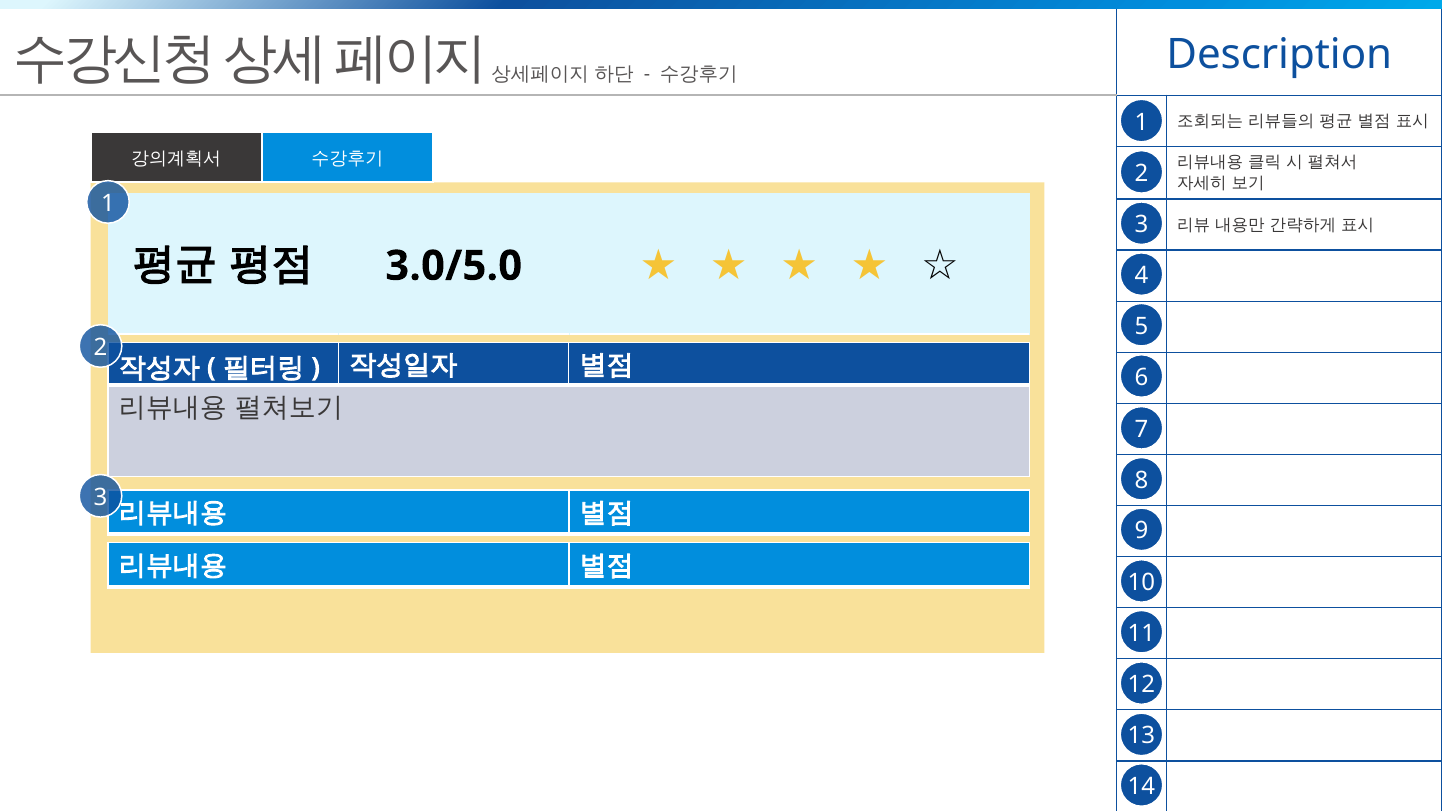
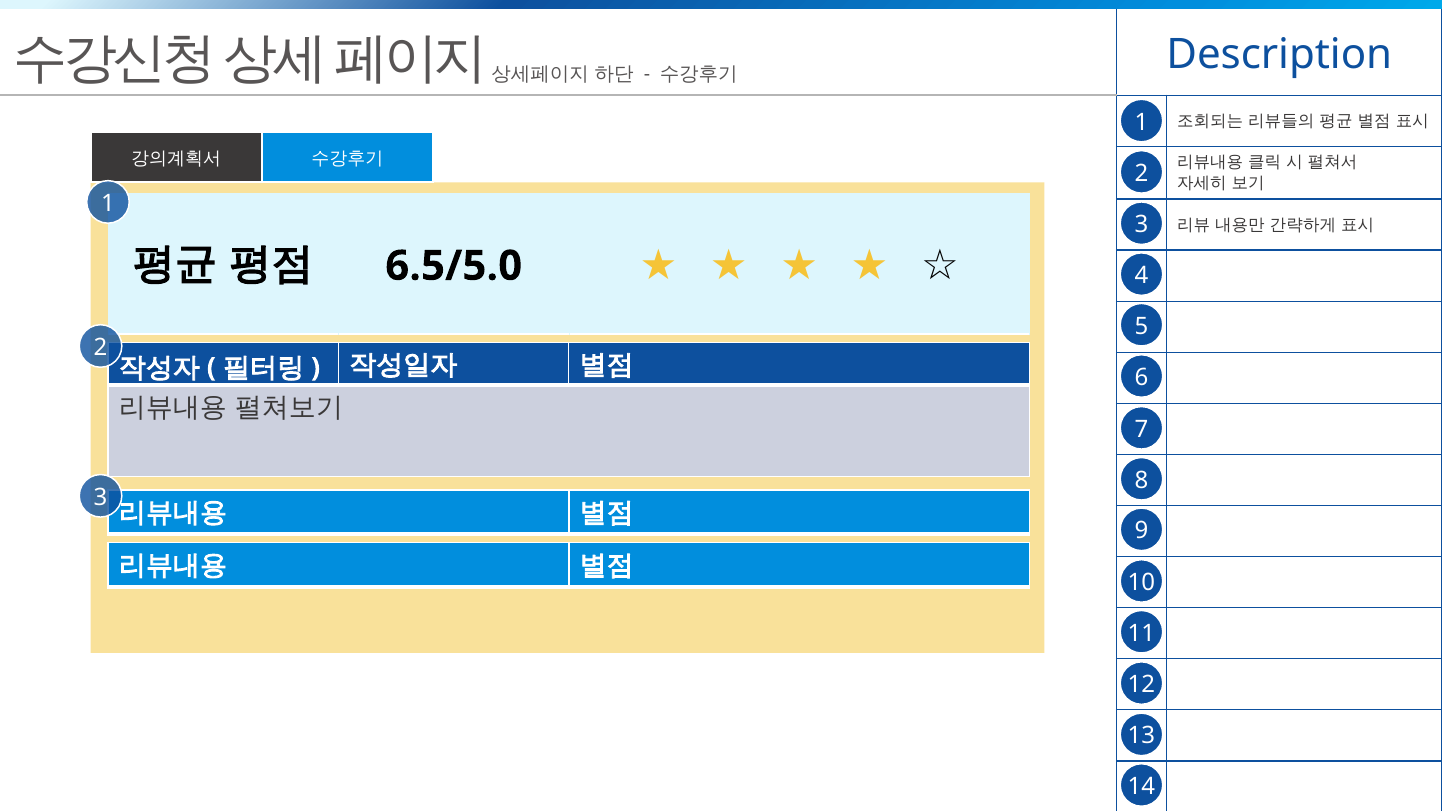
3.0/5.0: 3.0/5.0 -> 6.5/5.0 (454, 266)
